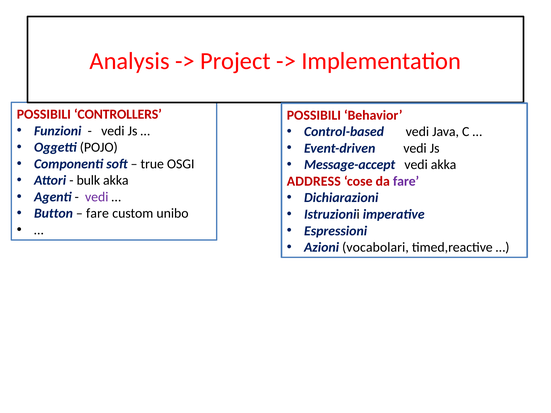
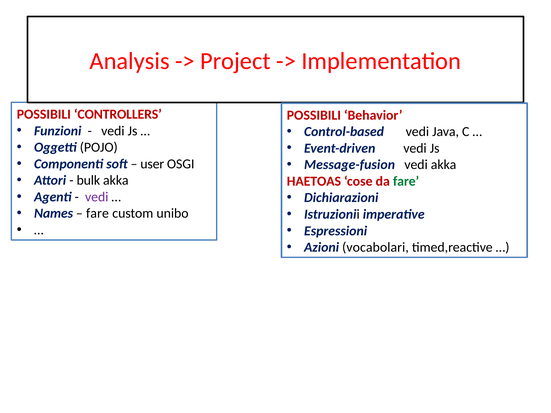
true: true -> user (152, 164)
Message-accept: Message-accept -> Message-fusion (350, 165)
ADDRESS: ADDRESS -> HAETOAS (314, 181)
fare colour: purple -> green (406, 181)
Button: Button -> Names (54, 214)
